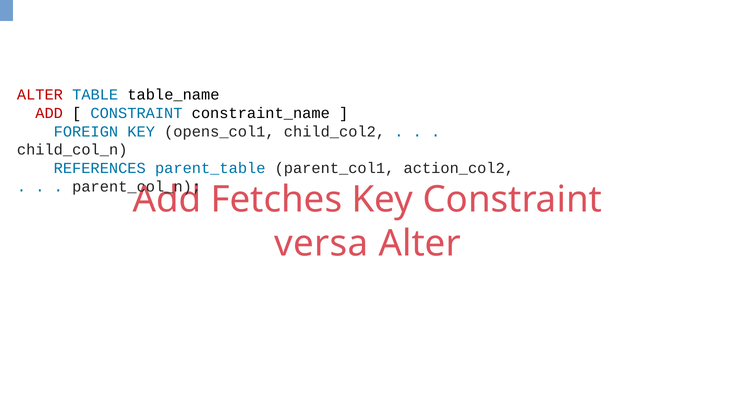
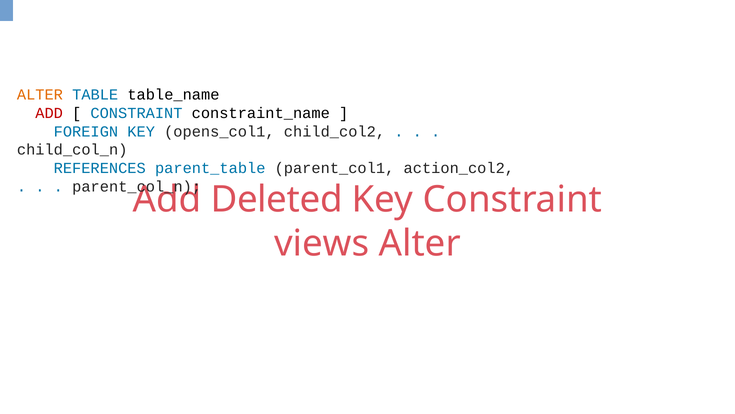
ALTER colour: red -> orange (40, 95)
Fetches: Fetches -> Deleted (277, 199)
versa: versa -> views (322, 243)
